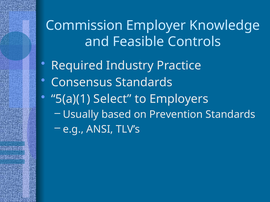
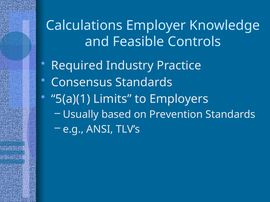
Commission: Commission -> Calculations (84, 25)
Select: Select -> Limits (112, 99)
